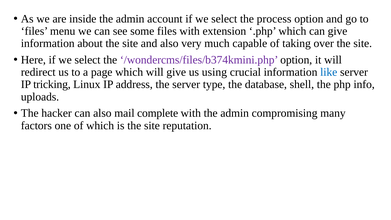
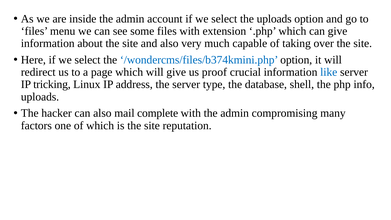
the process: process -> uploads (274, 19)
/wondercms/files/b374kmini.php colour: purple -> blue (199, 60)
using: using -> proof (214, 72)
